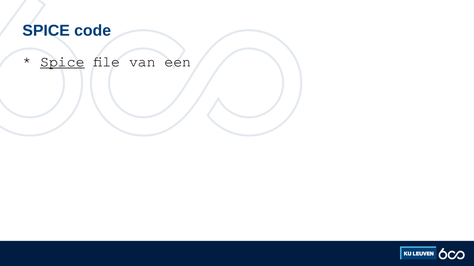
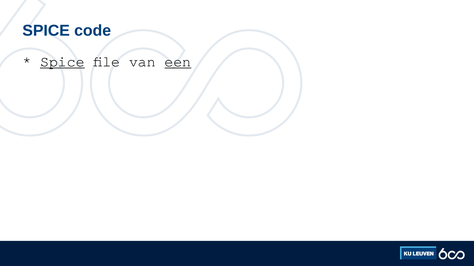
een underline: none -> present (178, 62)
